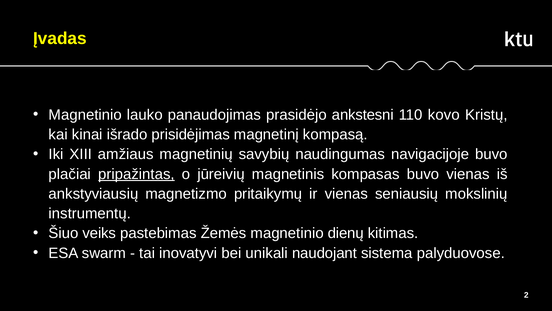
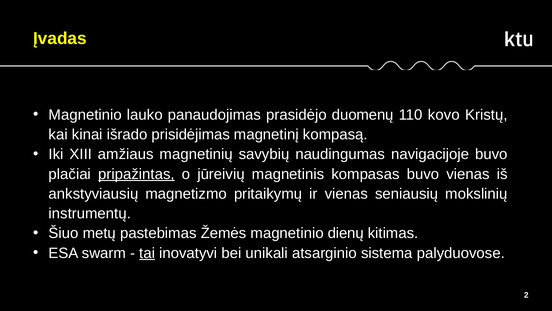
ankstesni: ankstesni -> duomenų (363, 115)
veiks: veiks -> metų (99, 233)
tai underline: none -> present (147, 253)
naudojant: naudojant -> atsarginio (325, 253)
